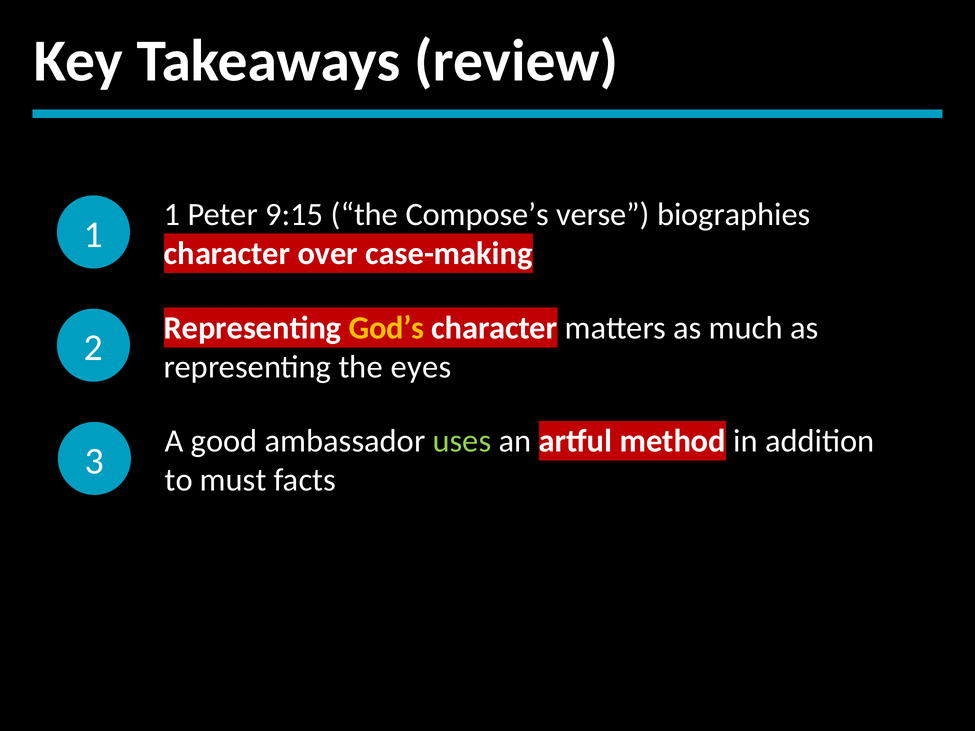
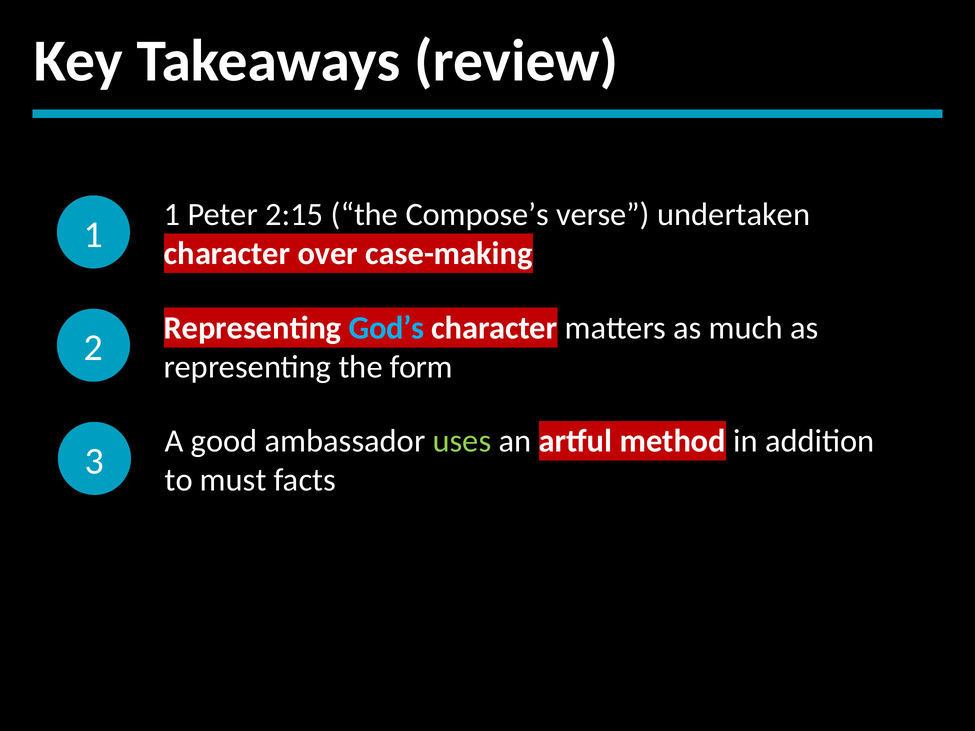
9:15: 9:15 -> 2:15 (294, 215)
biographies: biographies -> undertaken (734, 215)
God’s colour: yellow -> light blue (386, 328)
eyes: eyes -> form (421, 367)
